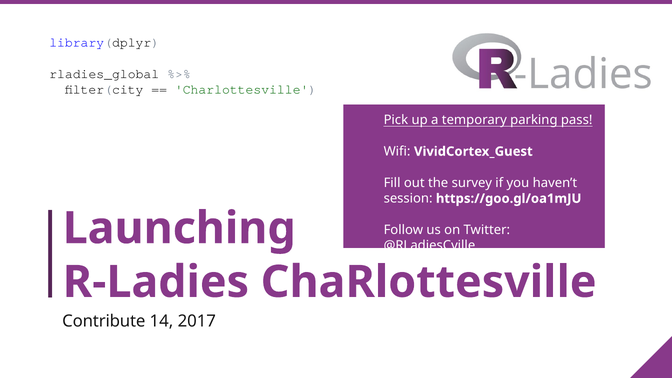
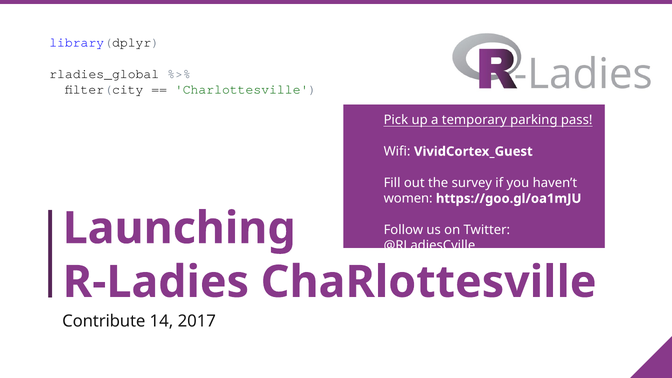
session: session -> women (408, 199)
